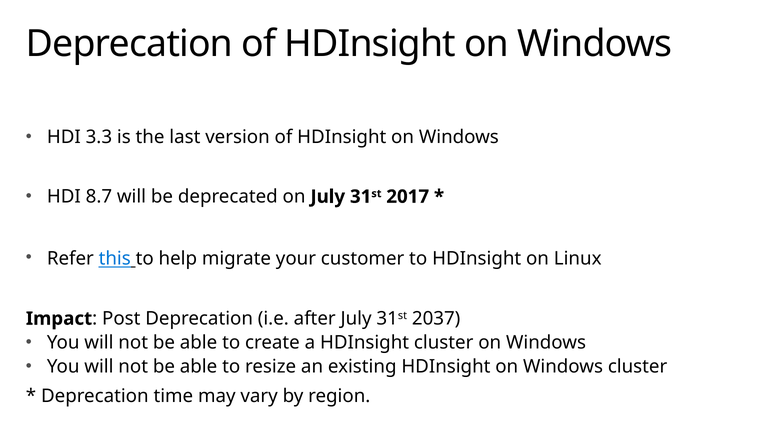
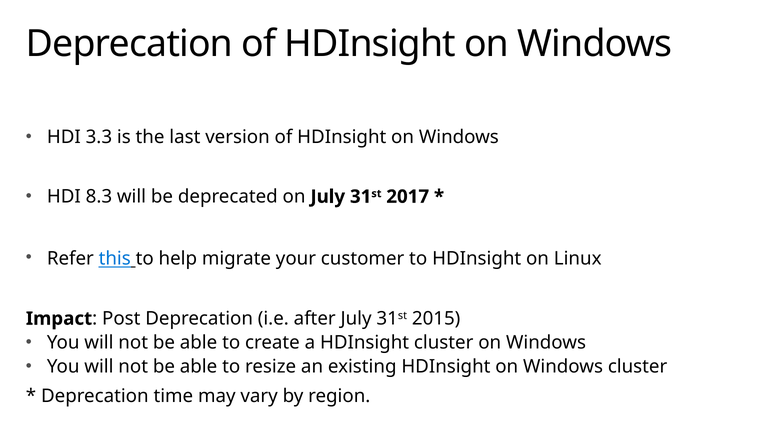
8.7: 8.7 -> 8.3 (99, 196)
2037: 2037 -> 2015 (436, 318)
